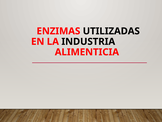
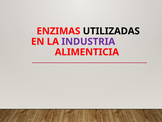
INDUSTRIA colour: black -> purple (88, 41)
